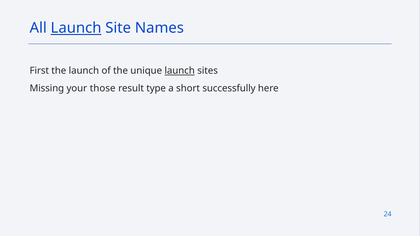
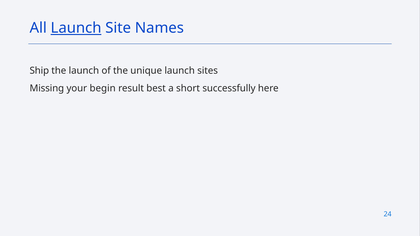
First: First -> Ship (39, 71)
launch underline: present -> none (180, 71)
those: those -> begin (103, 89)
type: type -> best (156, 89)
